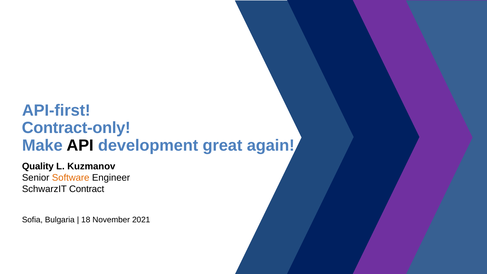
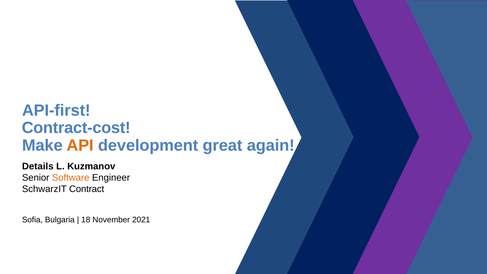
Contract-only: Contract-only -> Contract-cost (76, 128)
API colour: black -> orange (80, 145)
Quality: Quality -> Details (38, 166)
